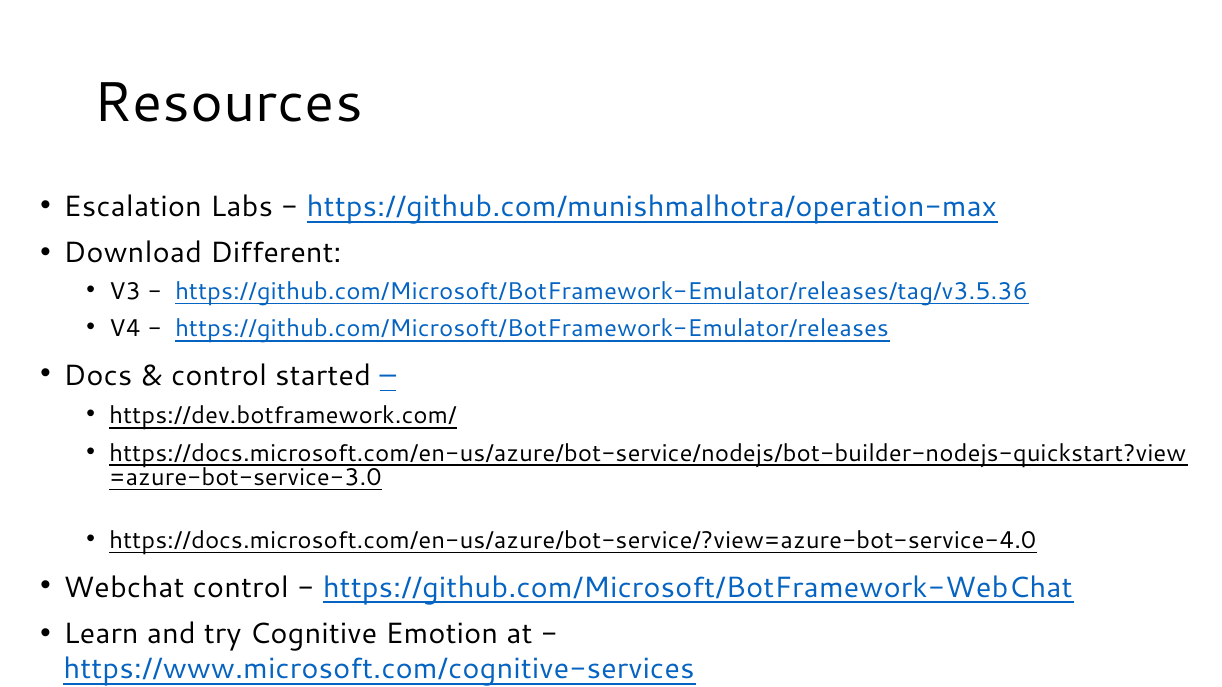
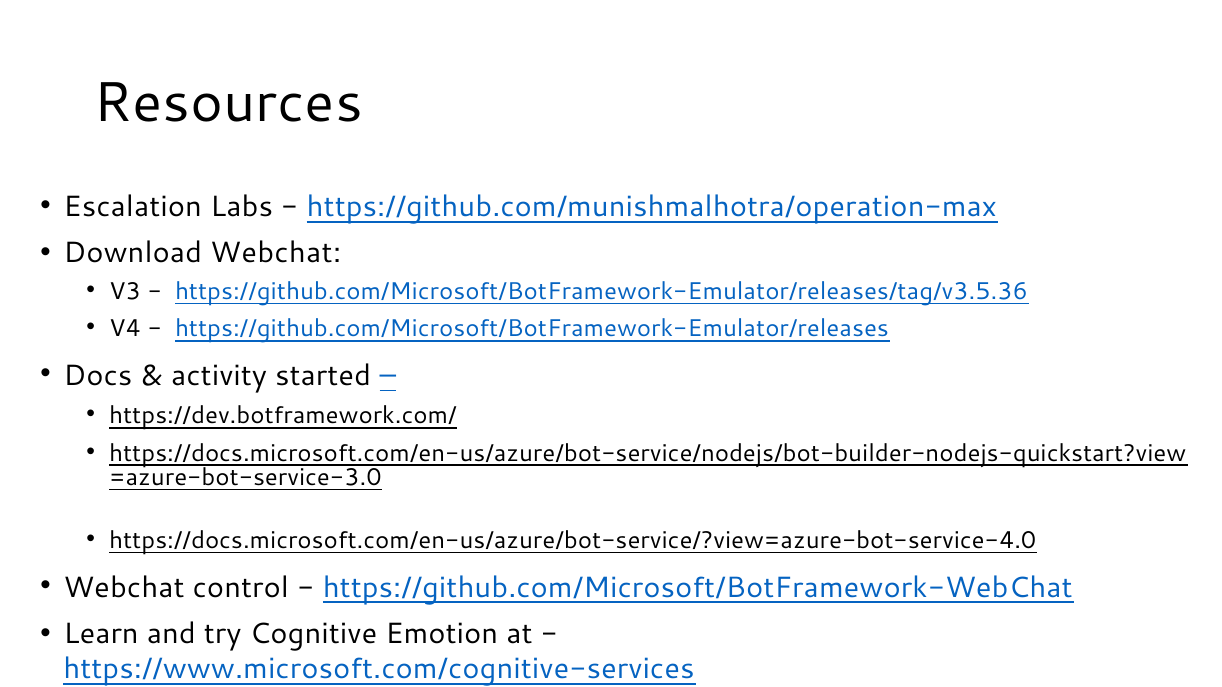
Download Different: Different -> Webchat (276, 253)
control: control -> activity (219, 376)
